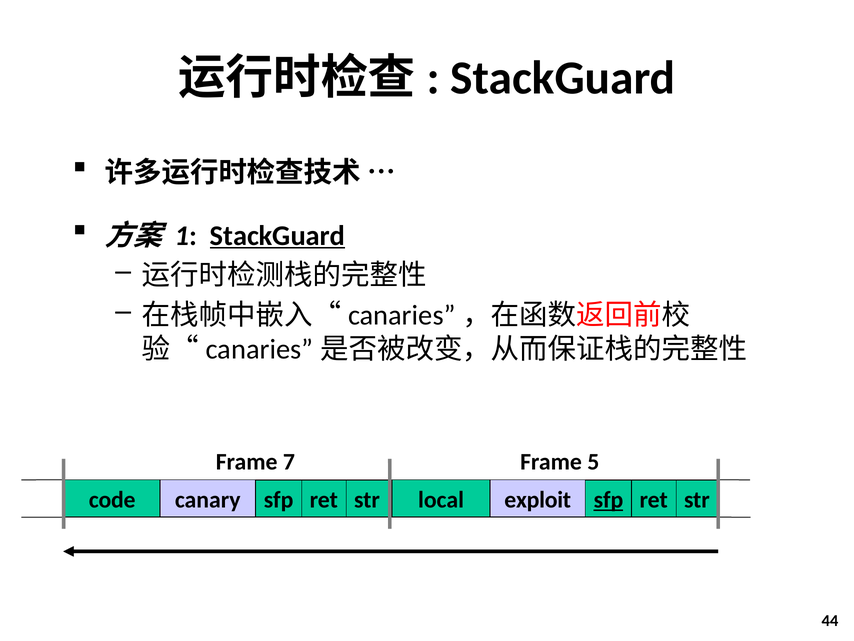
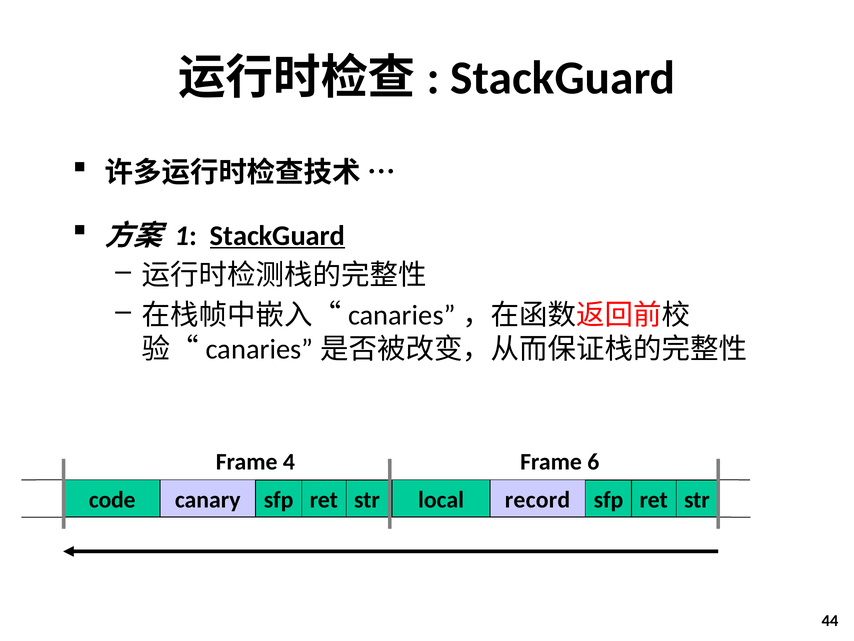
7: 7 -> 4 (289, 461)
5: 5 -> 6 (593, 461)
sfp underline: present -> none (608, 500)
exploit: exploit -> record (537, 500)
